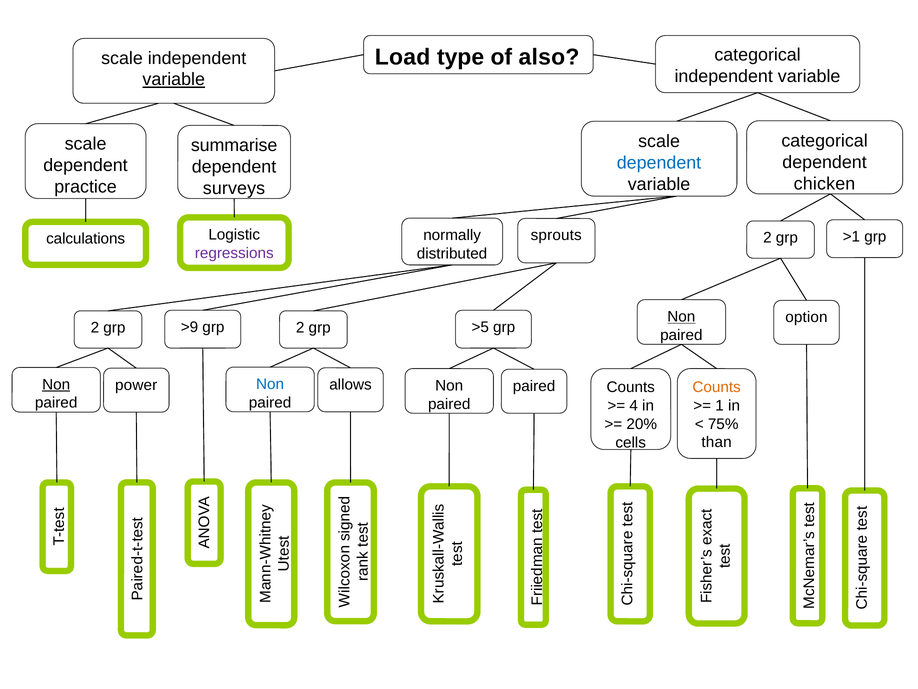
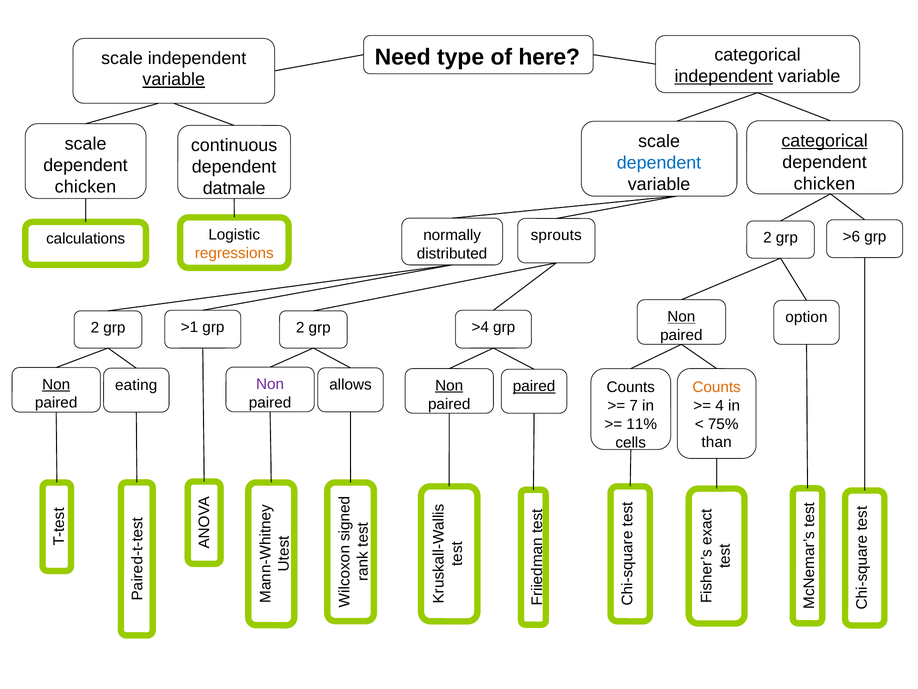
Load: Load -> Need (403, 57)
also: also -> here (549, 57)
independent underline: none -> present (724, 76)
categorical underline: none -> present (825, 141)
summarise: summarise -> continuous (234, 145)
practice: practice -> chicken (85, 187)
surveys: surveys -> datmale (234, 188)
>1: >1 -> >6 (851, 236)
regressions colour: purple -> orange (234, 253)
>9: >9 -> >1 (190, 327)
>5: >5 -> >4 (480, 327)
Non colour: blue -> purple (270, 384)
power: power -> eating (136, 385)
Non underline: none -> present (449, 385)
paired underline: none -> present (534, 386)
1: 1 -> 4 (720, 405)
4: 4 -> 7 (634, 405)
20%: 20% -> 11% (642, 424)
